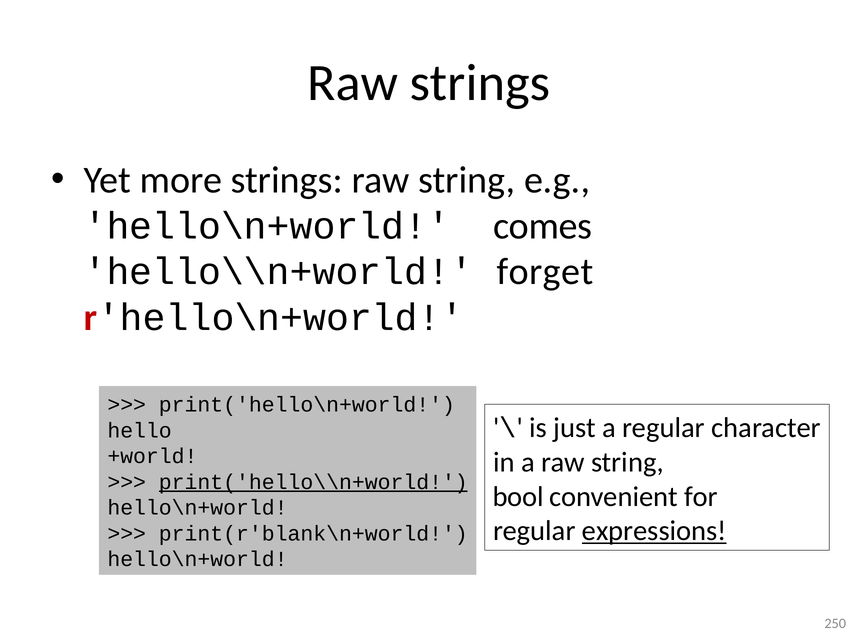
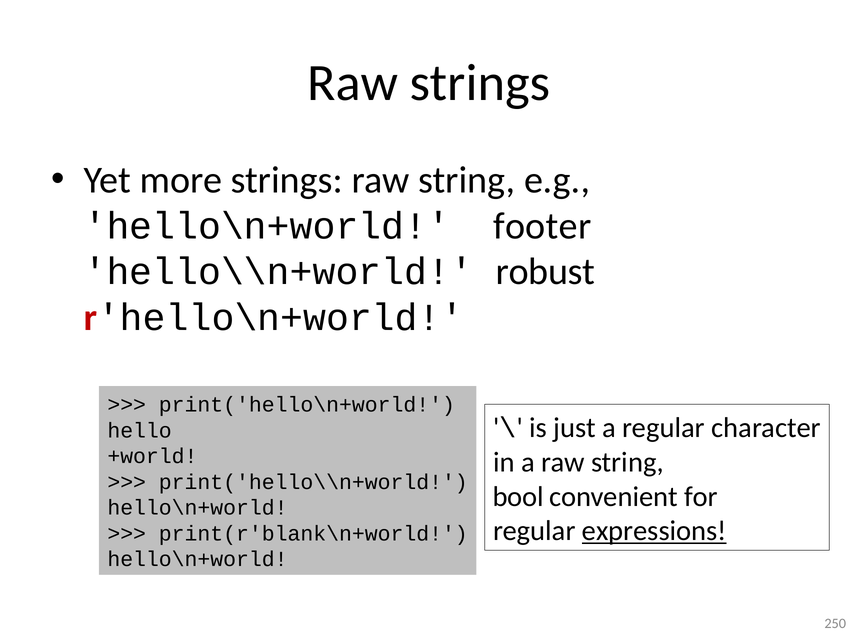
comes: comes -> footer (542, 226)
forget: forget -> robust (545, 272)
print('hello\\n+world underline: present -> none (313, 482)
